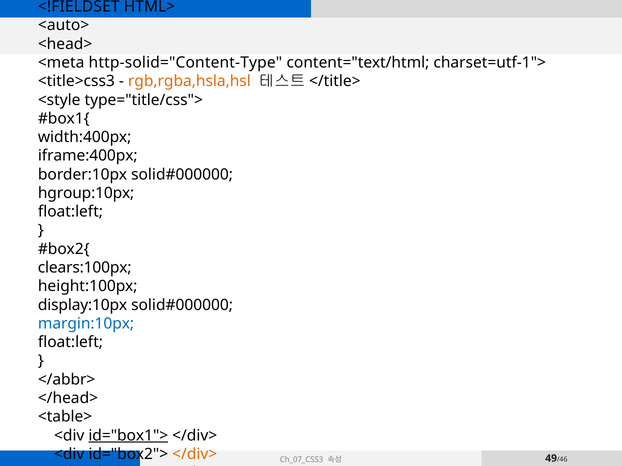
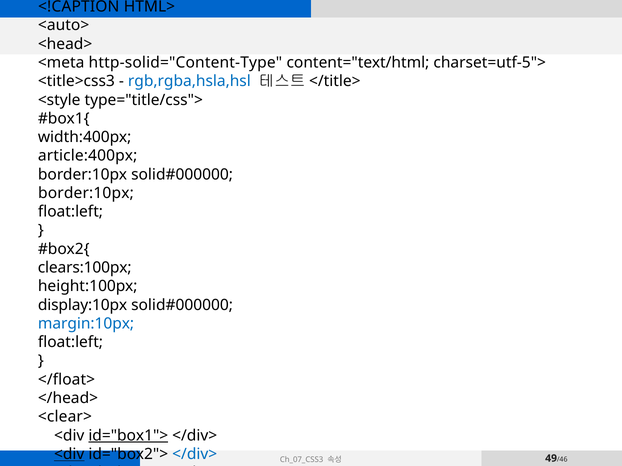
<!FIELDSET: <!FIELDSET -> <!CAPTION (79, 7)
charset=utf-1">: charset=utf-1"> -> charset=utf-5"> (490, 63)
rgb,rgba,hsla,hsl colour: orange -> blue (189, 81)
iframe:400px: iframe:400px -> article:400px (88, 156)
hgroup:10px: hgroup:10px -> border:10px (86, 193)
</abbr>: </abbr> -> </float> (67, 380)
<table>: <table> -> <clear> (65, 417)
<div underline: none -> present (69, 455)
</div> colour: orange -> blue (195, 455)
